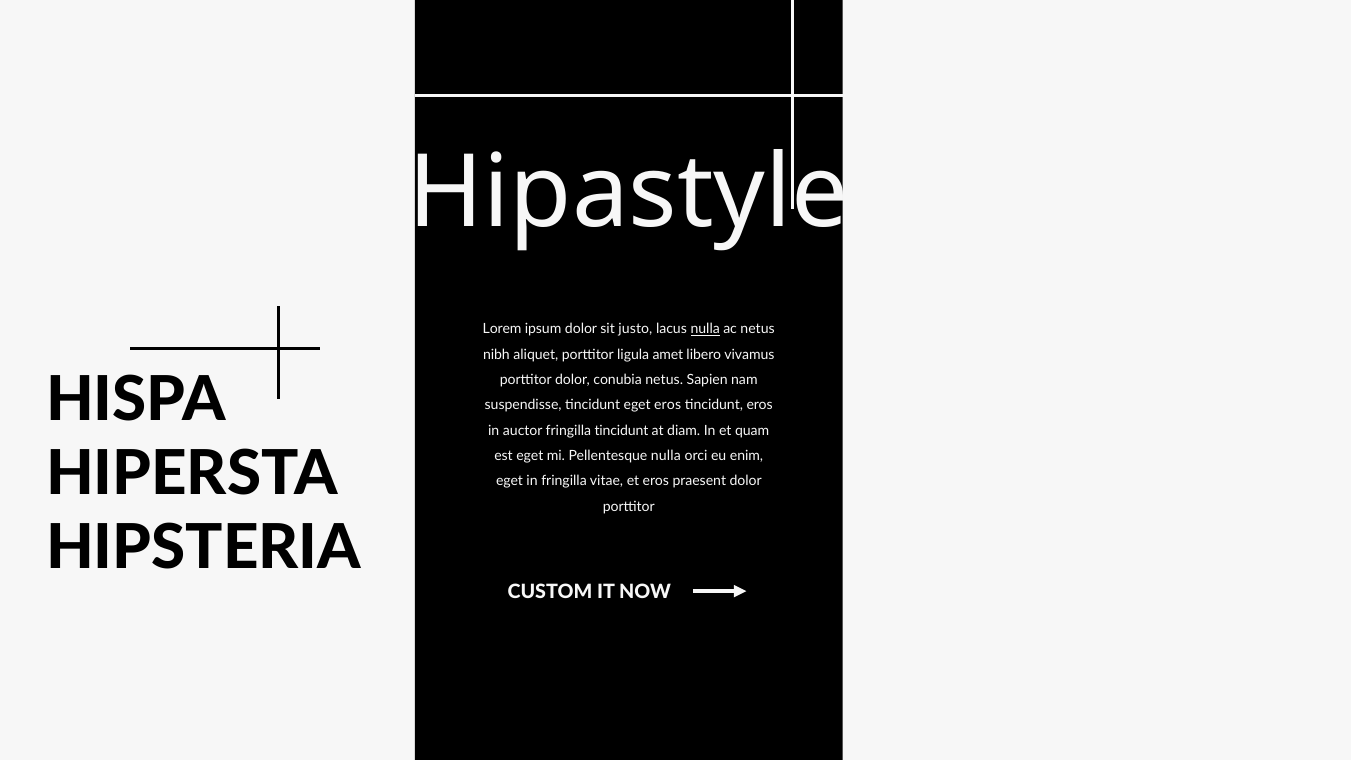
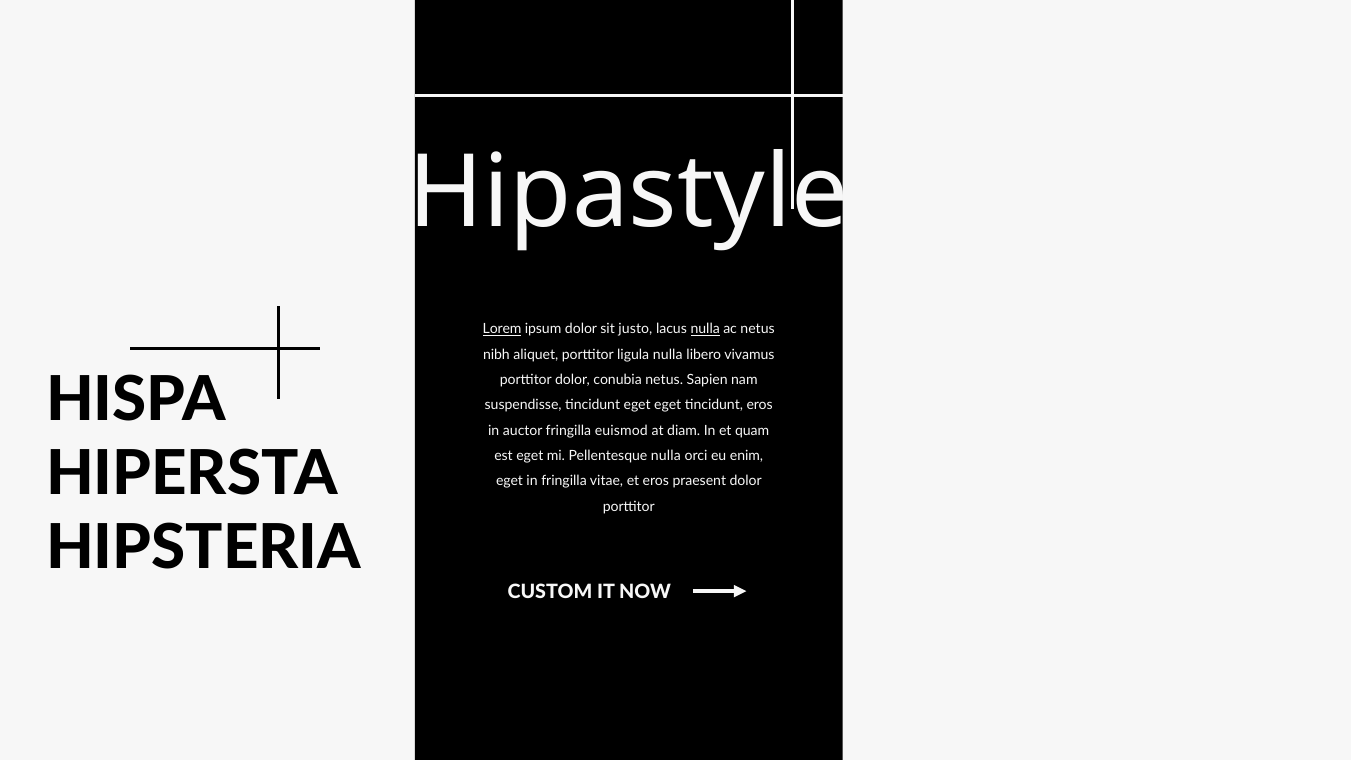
Lorem underline: none -> present (502, 329)
ligula amet: amet -> nulla (668, 354)
eget eros: eros -> eget (668, 405)
fringilla tincidunt: tincidunt -> euismod (621, 430)
